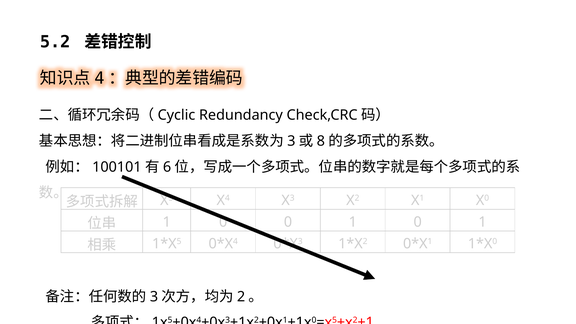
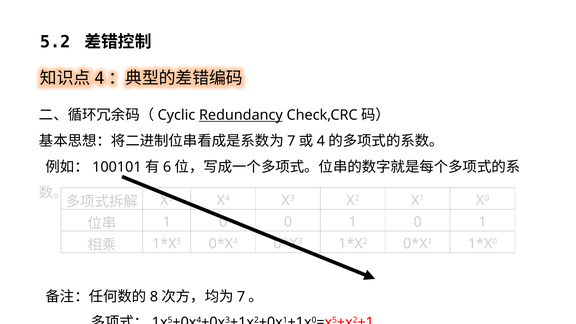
Redundancy underline: none -> present (241, 115)
3: 3 -> 7 (291, 141)
8: 8 -> 4 (321, 141)
3: 3 -> 8 (154, 297)
2: 2 -> 7 (241, 297)
